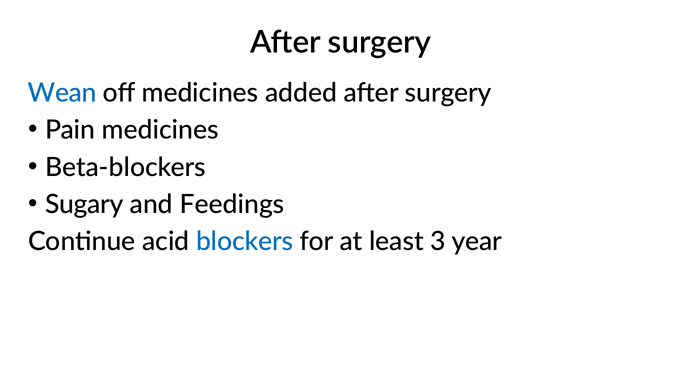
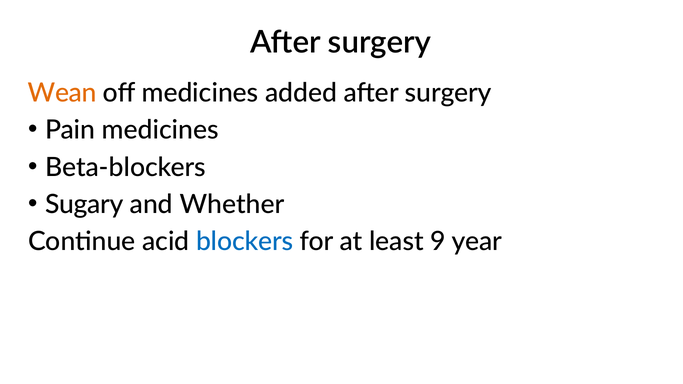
Wean colour: blue -> orange (62, 93)
Feedings: Feedings -> Whether (232, 205)
3: 3 -> 9 (438, 242)
